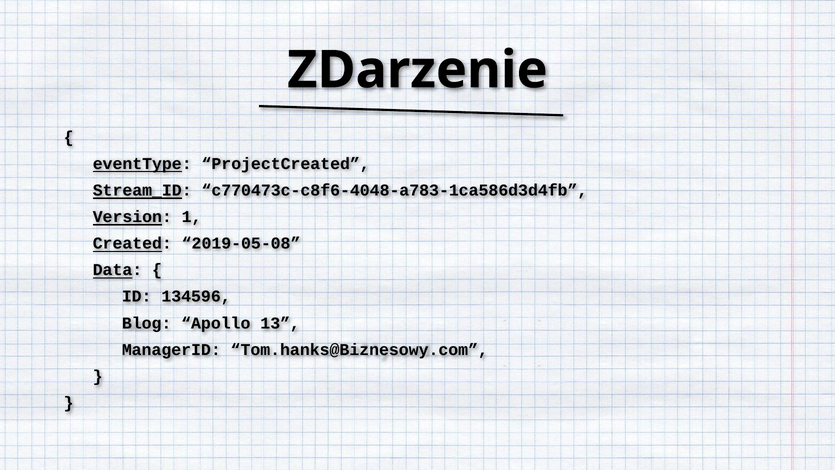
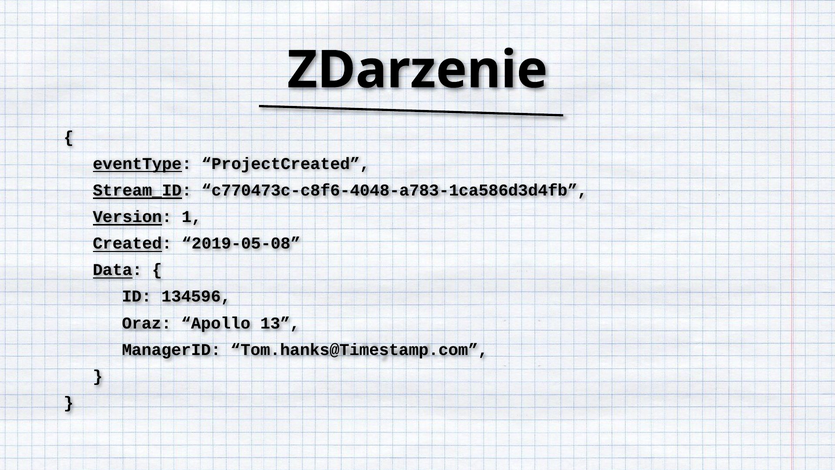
Blog: Blog -> Oraz (147, 323)
Tom.hanks@Biznesowy.com: Tom.hanks@Biznesowy.com -> Tom.hanks@Timestamp.com (359, 349)
